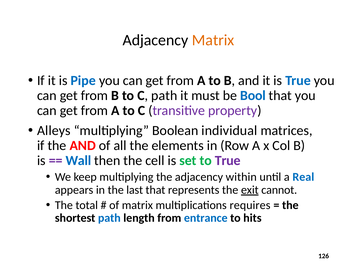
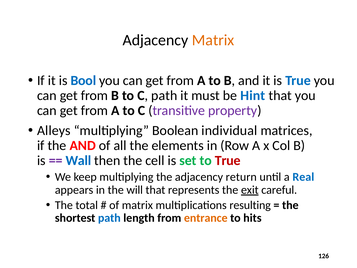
Pipe: Pipe -> Bool (83, 80)
Bool: Bool -> Hint (253, 95)
True colour: purple -> red (228, 160)
within: within -> return (241, 177)
last: last -> will (135, 190)
cannot: cannot -> careful (279, 190)
requires: requires -> resulting (250, 205)
entrance colour: blue -> orange (206, 218)
